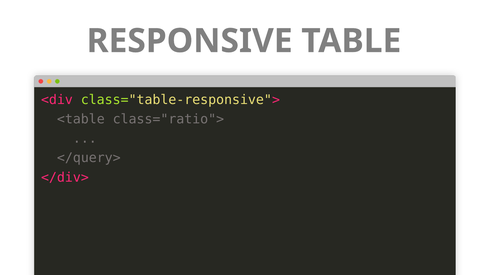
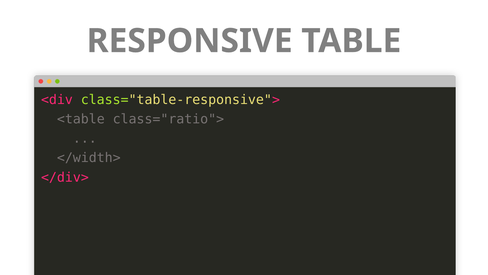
</query>: </query> -> </width> (89, 158)
